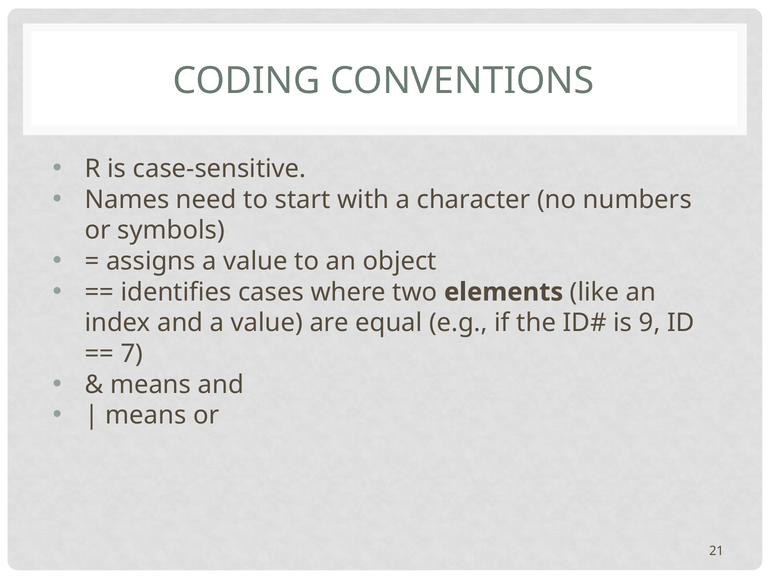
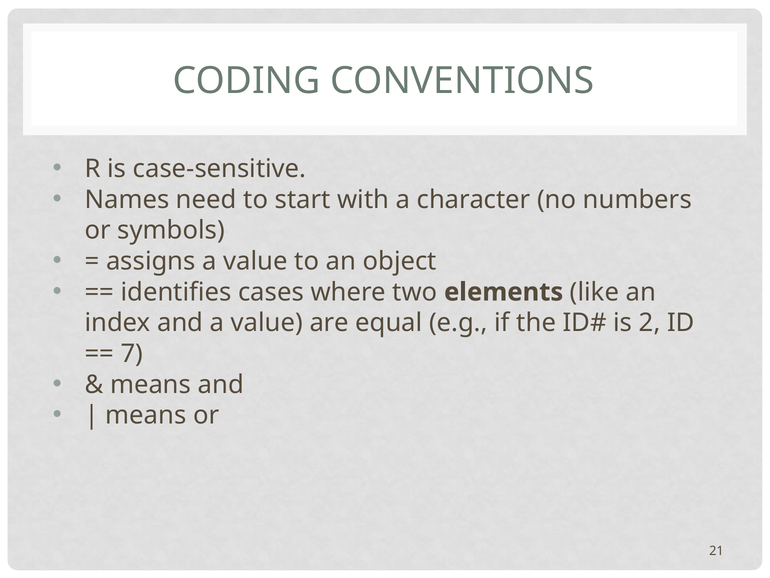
9: 9 -> 2 (650, 323)
